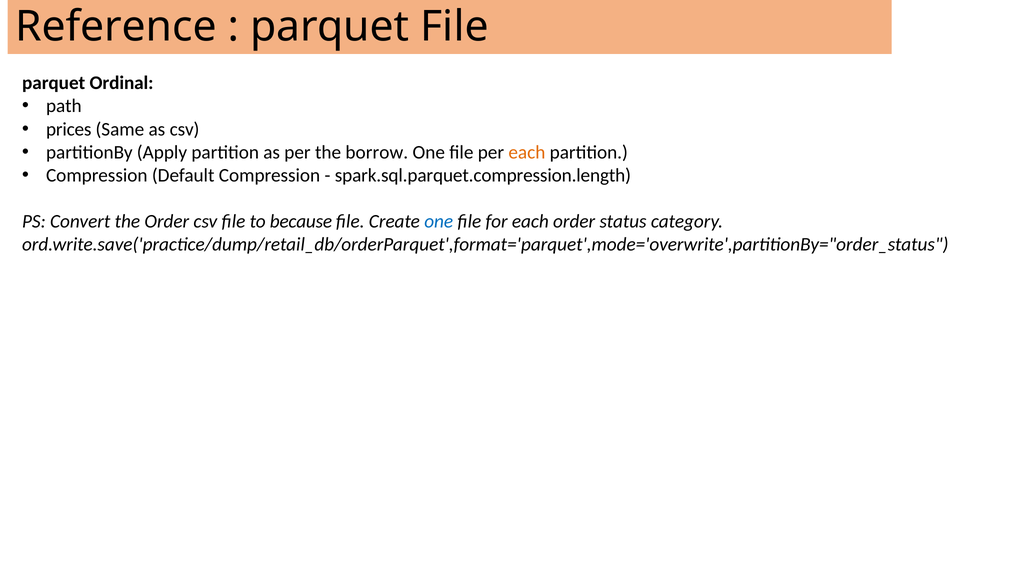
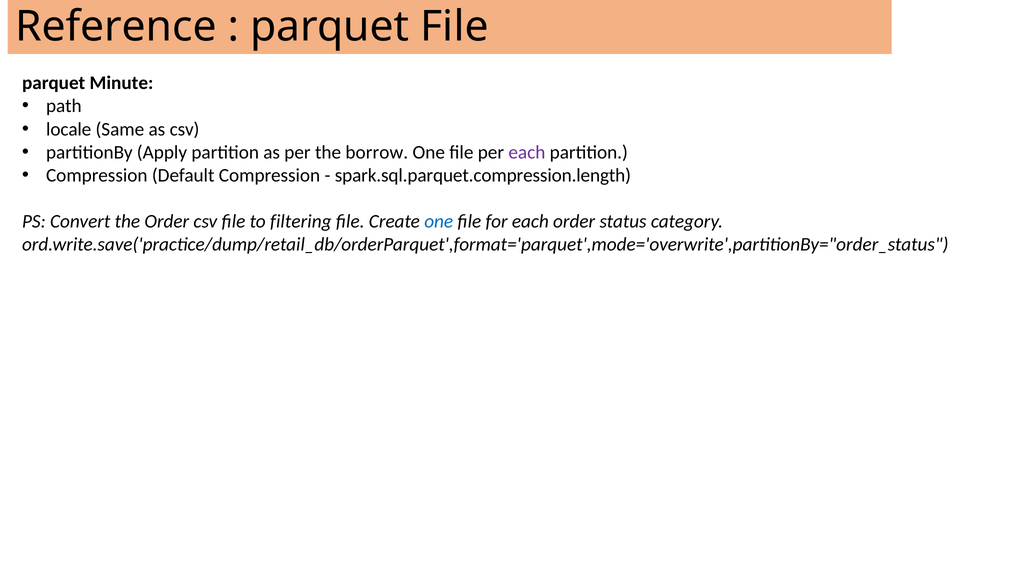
Ordinal: Ordinal -> Minute (121, 83)
prices: prices -> locale (69, 129)
each colour: orange -> purple (527, 152)
because: because -> filtering (301, 221)
